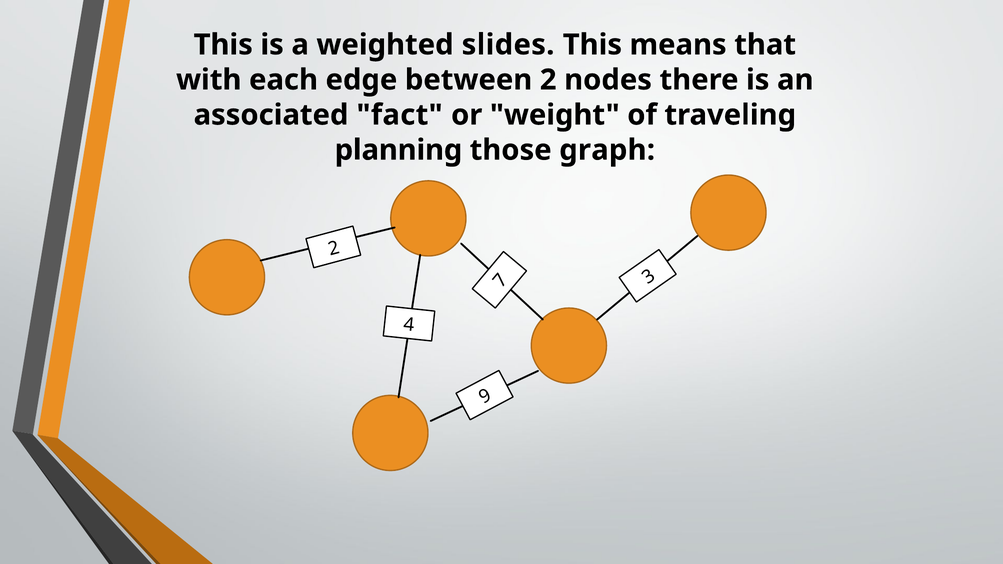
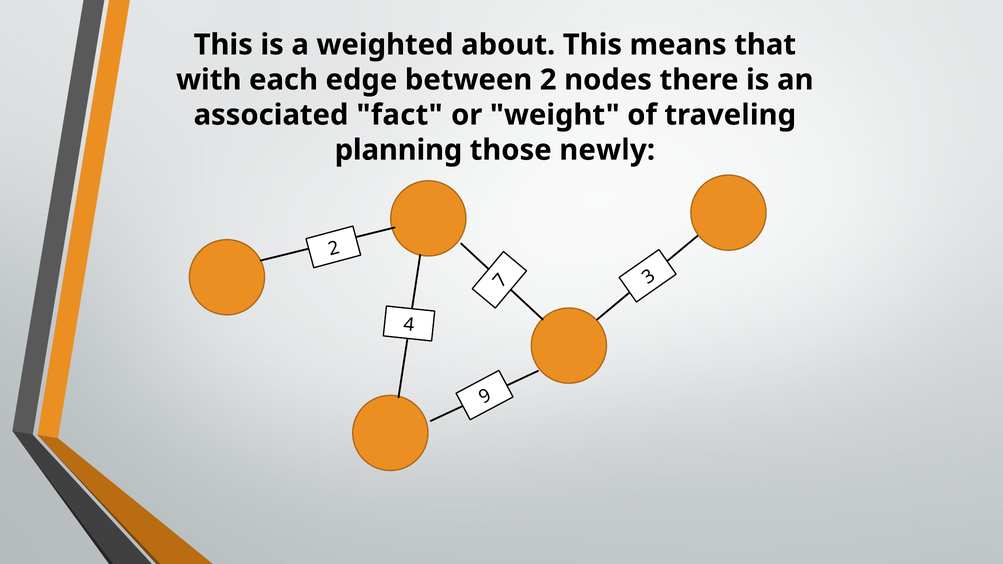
slides: slides -> about (508, 45)
graph: graph -> newly (607, 150)
